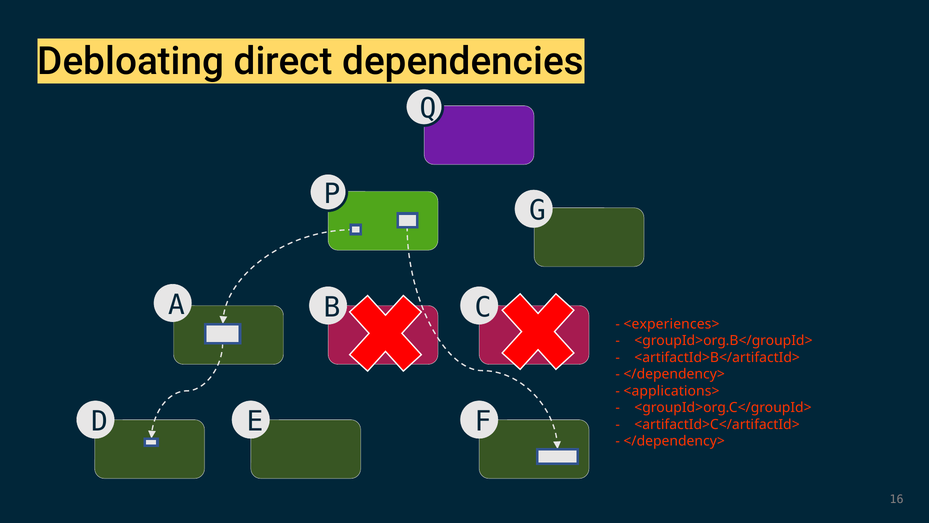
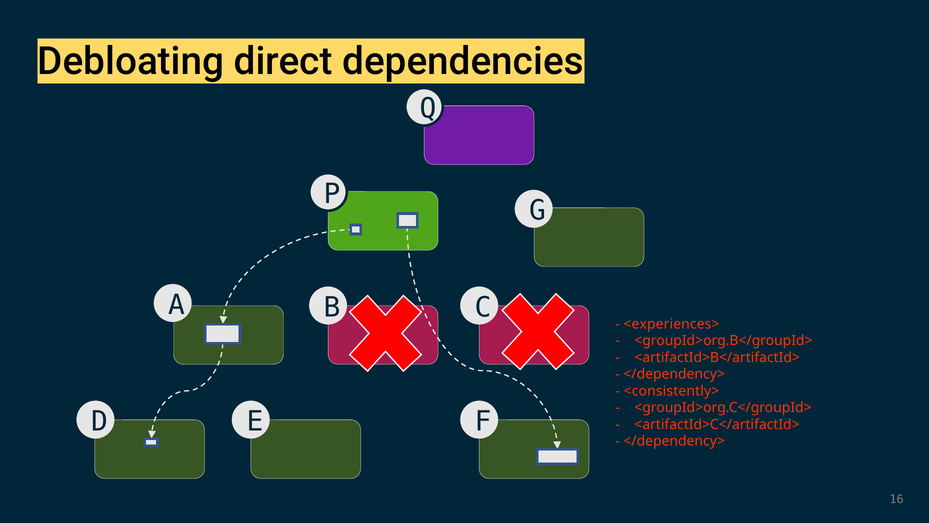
<applications>: <applications> -> <consistently> (671, 391)
